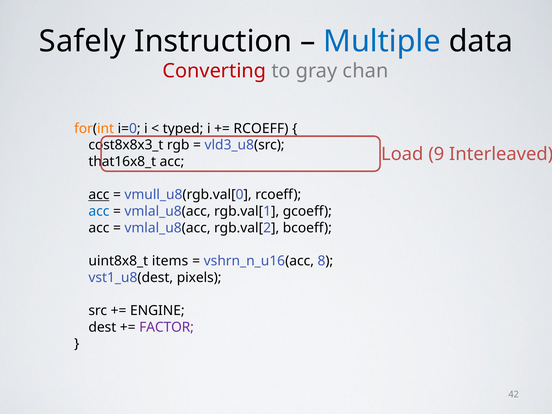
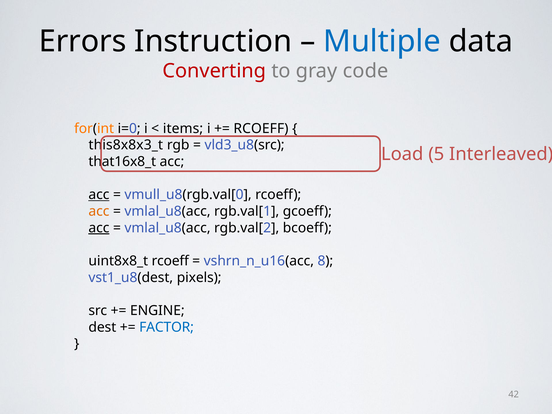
Safely: Safely -> Errors (83, 41)
chan: chan -> code (366, 71)
typed: typed -> items (183, 128)
cost8x8x3_t: cost8x8x3_t -> this8x8x3_t (126, 145)
9: 9 -> 5 (436, 154)
acc colour: blue -> orange (99, 211)
acc underline: none -> present (99, 228)
uint8x8_t items: items -> rcoeff (170, 261)
FACTOR colour: purple -> blue (167, 327)
